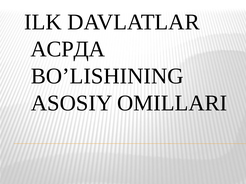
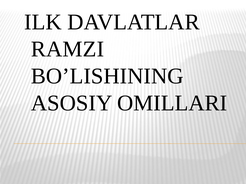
АСРДА: АСРДА -> RAMZI (68, 49)
